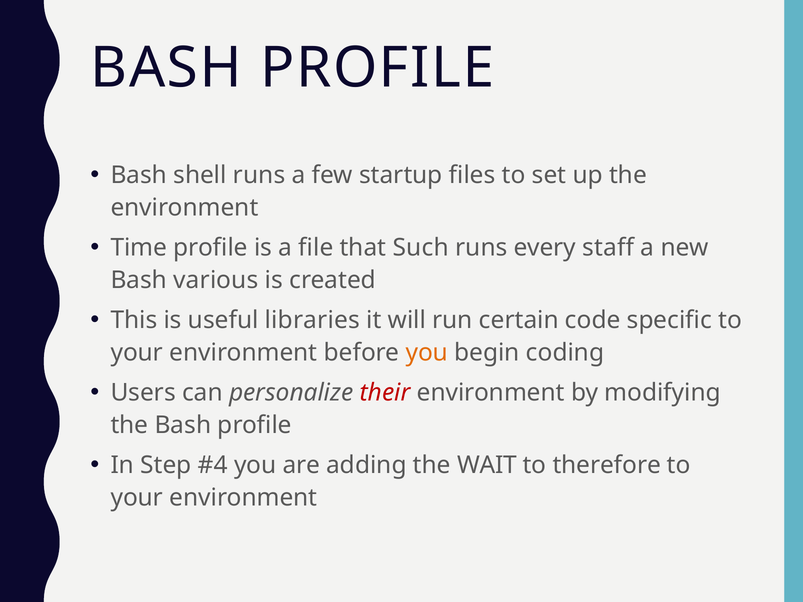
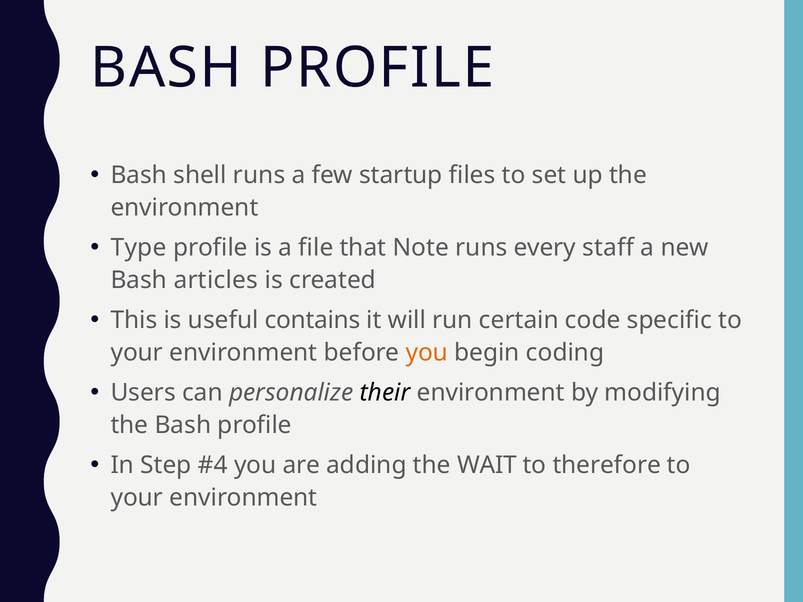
Time: Time -> Type (139, 248)
Such: Such -> Note (421, 248)
various: various -> articles (216, 280)
libraries: libraries -> contains (313, 320)
their colour: red -> black (385, 393)
